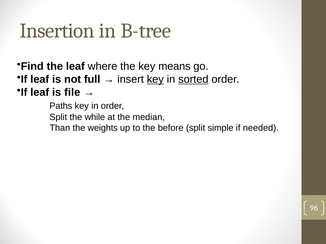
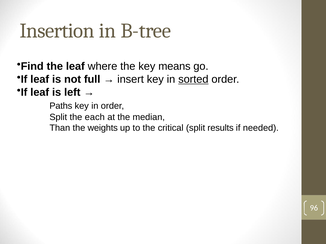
key underline: present -> none (155, 79)
file: file -> left (72, 93)
while: while -> each (95, 117)
before: before -> critical (171, 128)
simple: simple -> results (221, 128)
